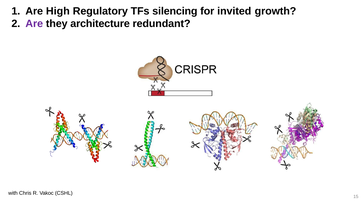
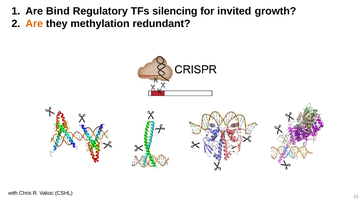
High: High -> Bind (58, 11)
Are colour: purple -> orange (34, 24)
architecture: architecture -> methylation (100, 24)
